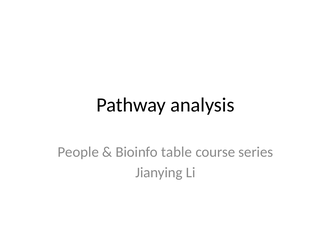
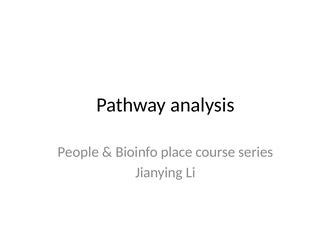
table: table -> place (177, 152)
